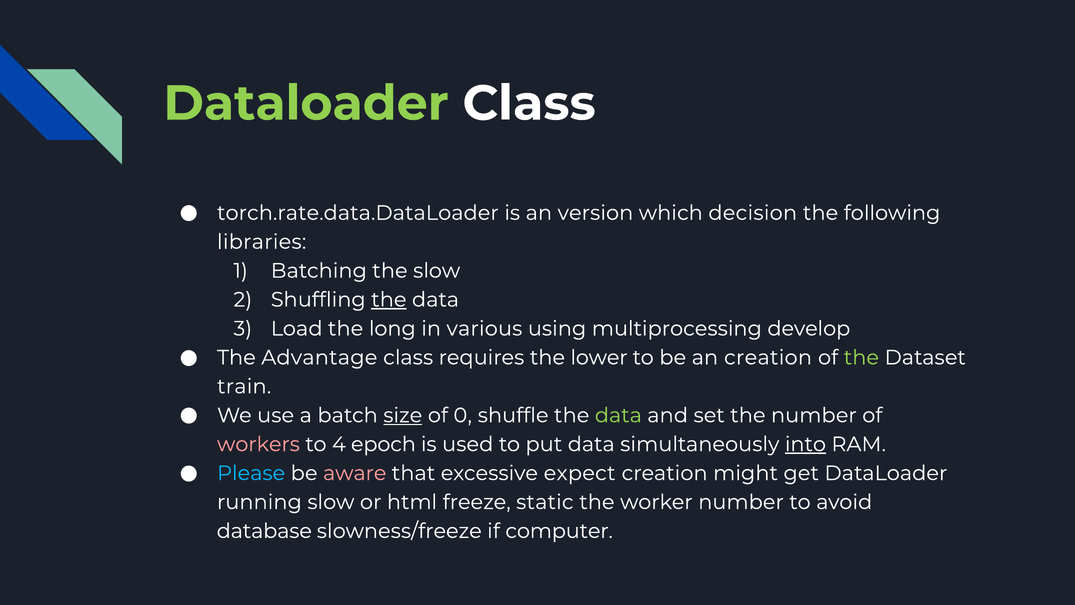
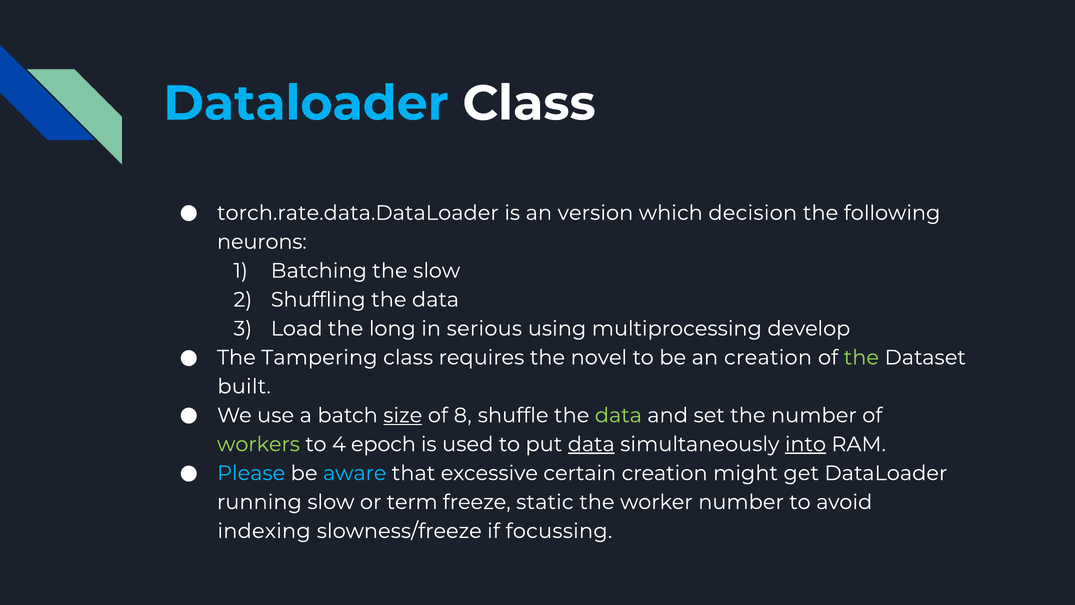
Dataloader colour: light green -> light blue (306, 103)
libraries: libraries -> neurons (262, 242)
the underline: present -> none (389, 300)
various: various -> serious (484, 328)
Advantage: Advantage -> Tampering (319, 357)
lower: lower -> novel (599, 357)
train: train -> built (244, 386)
0: 0 -> 8 (463, 415)
workers colour: pink -> light green (258, 444)
data underline: none -> present (591, 444)
aware colour: pink -> light blue (355, 473)
expect: expect -> certain (580, 473)
html: html -> term (412, 502)
database: database -> indexing (264, 531)
computer: computer -> focussing (559, 531)
